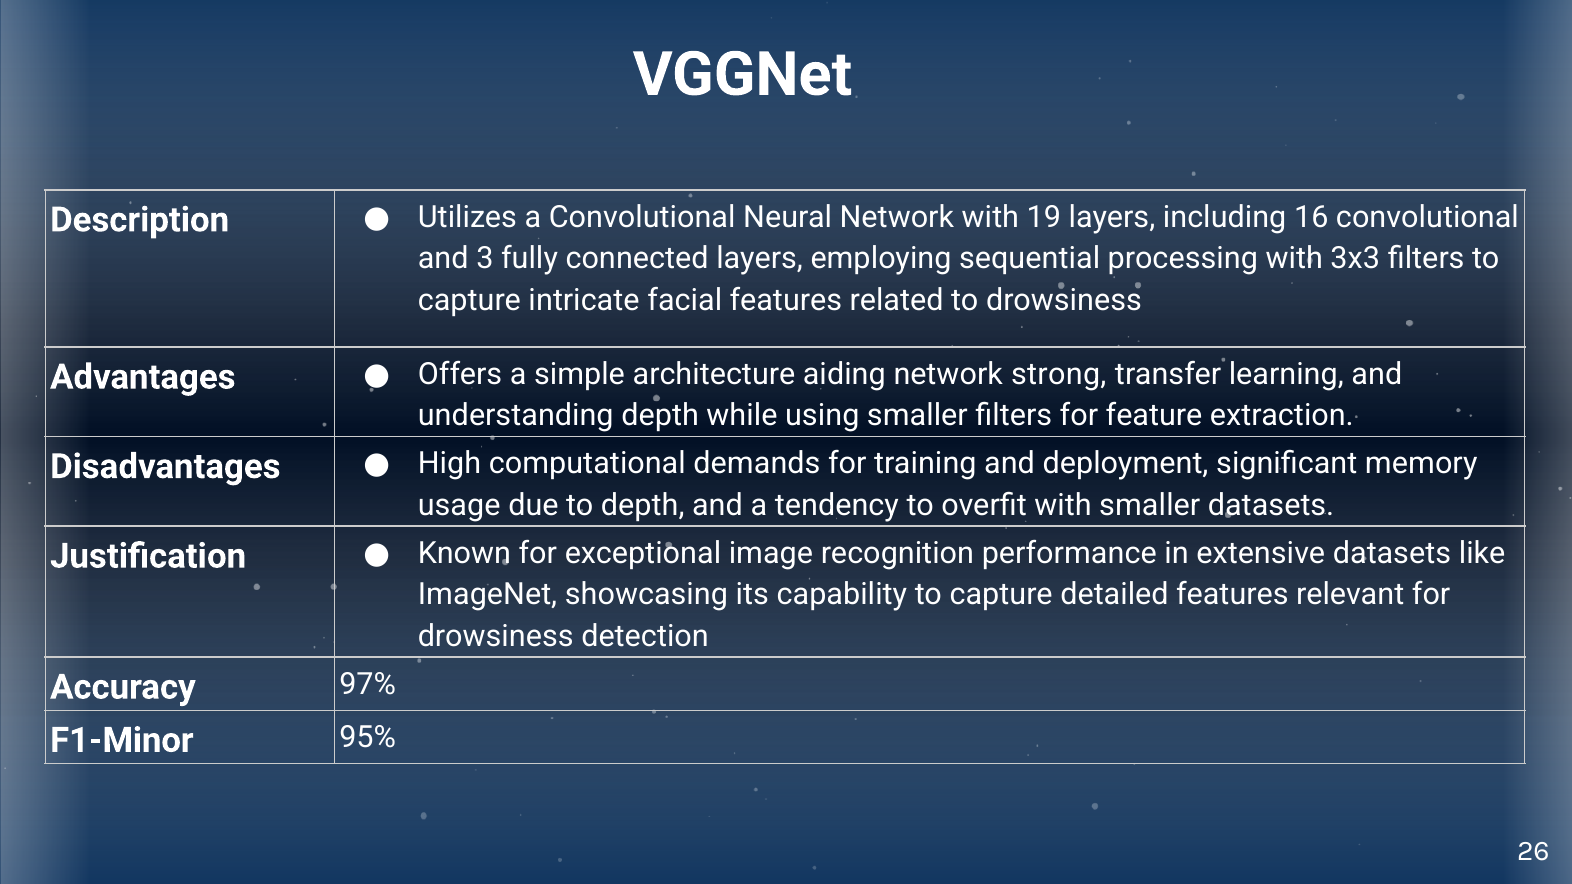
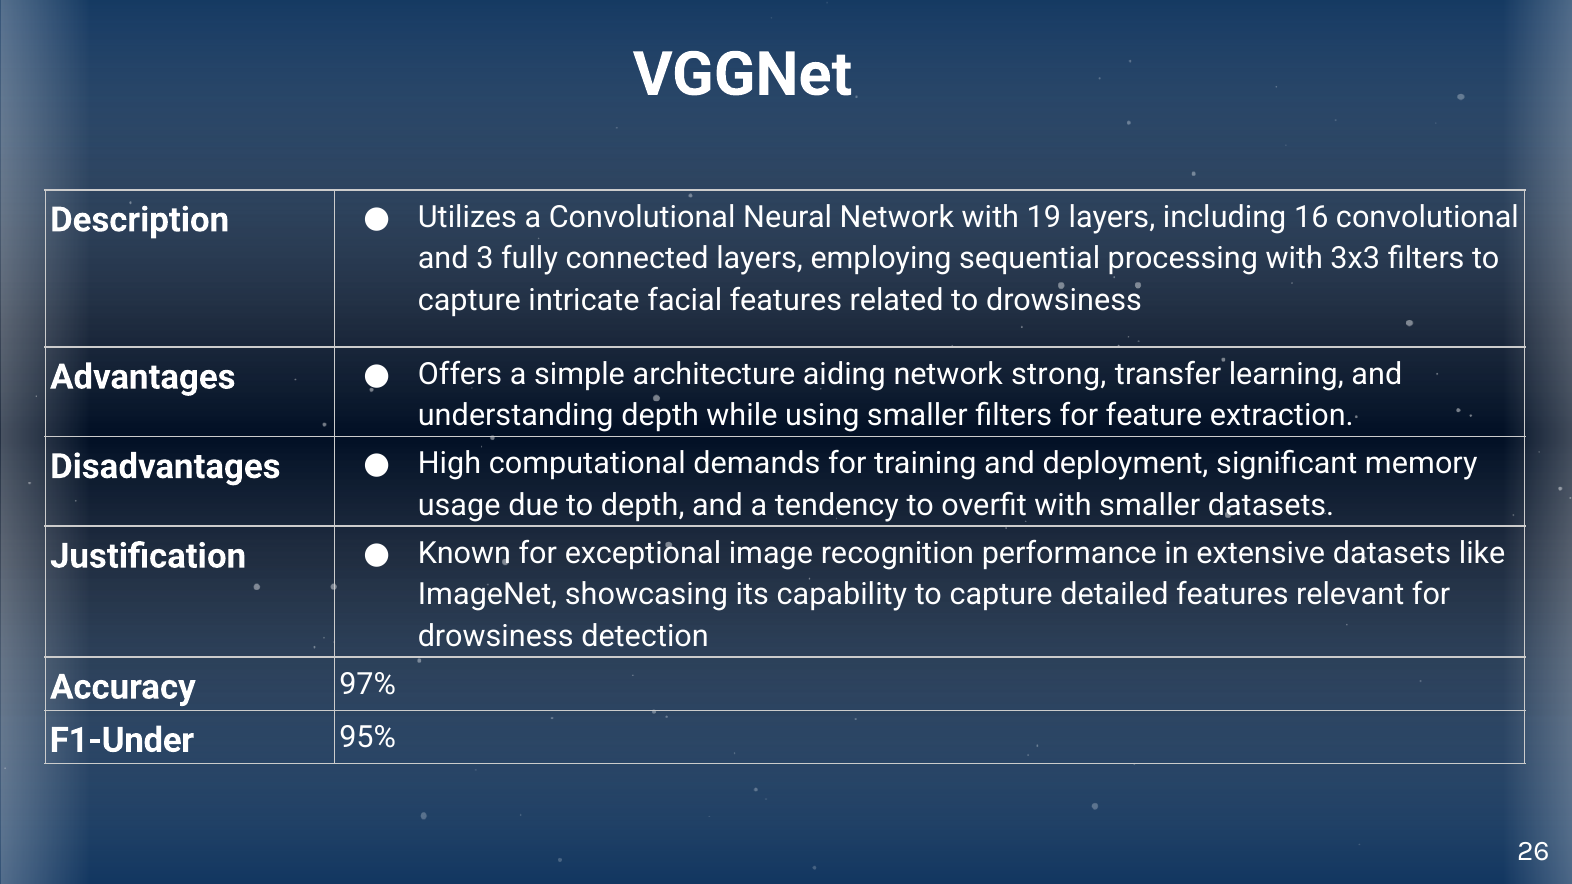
F1-Minor: F1-Minor -> F1-Under (122, 741)
